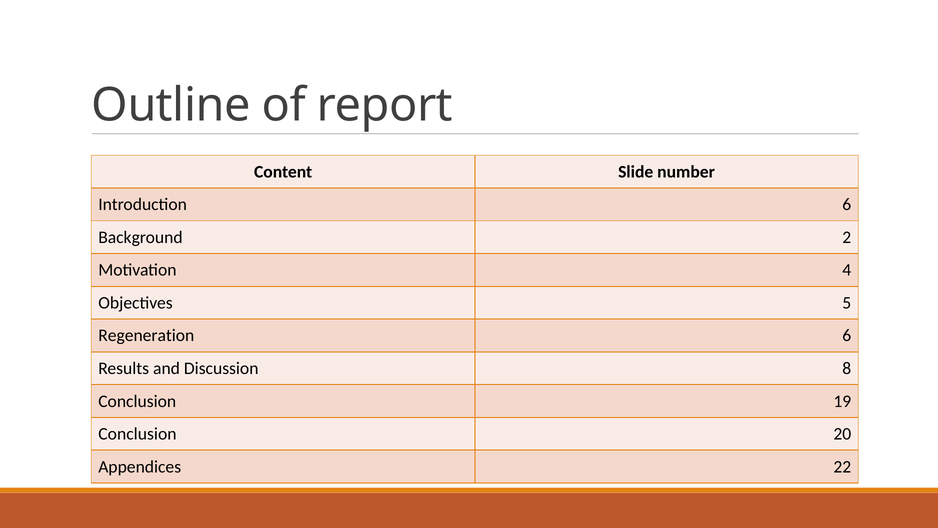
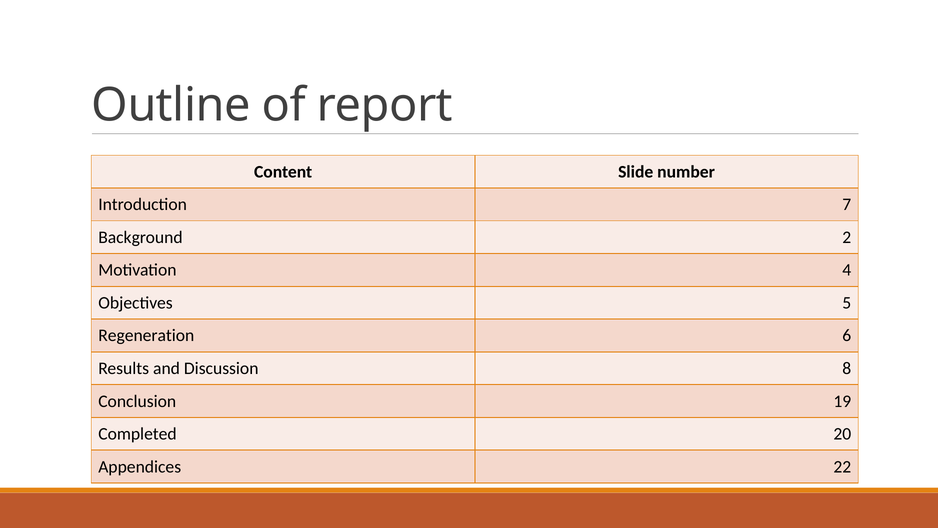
Introduction 6: 6 -> 7 (847, 204)
Conclusion: Conclusion -> Completed (137, 434)
